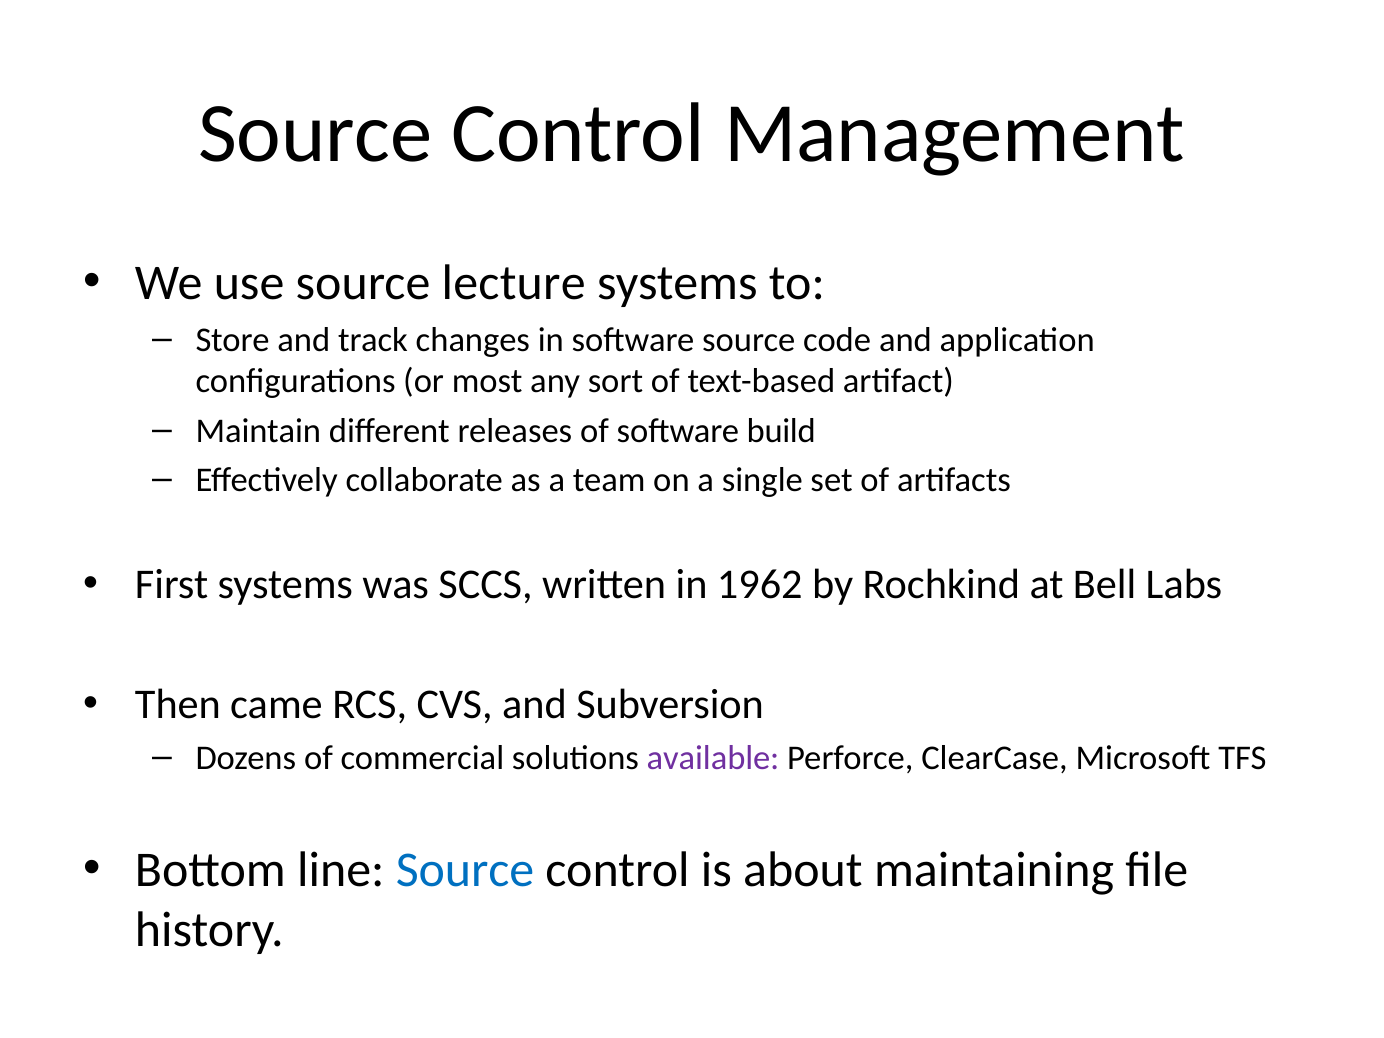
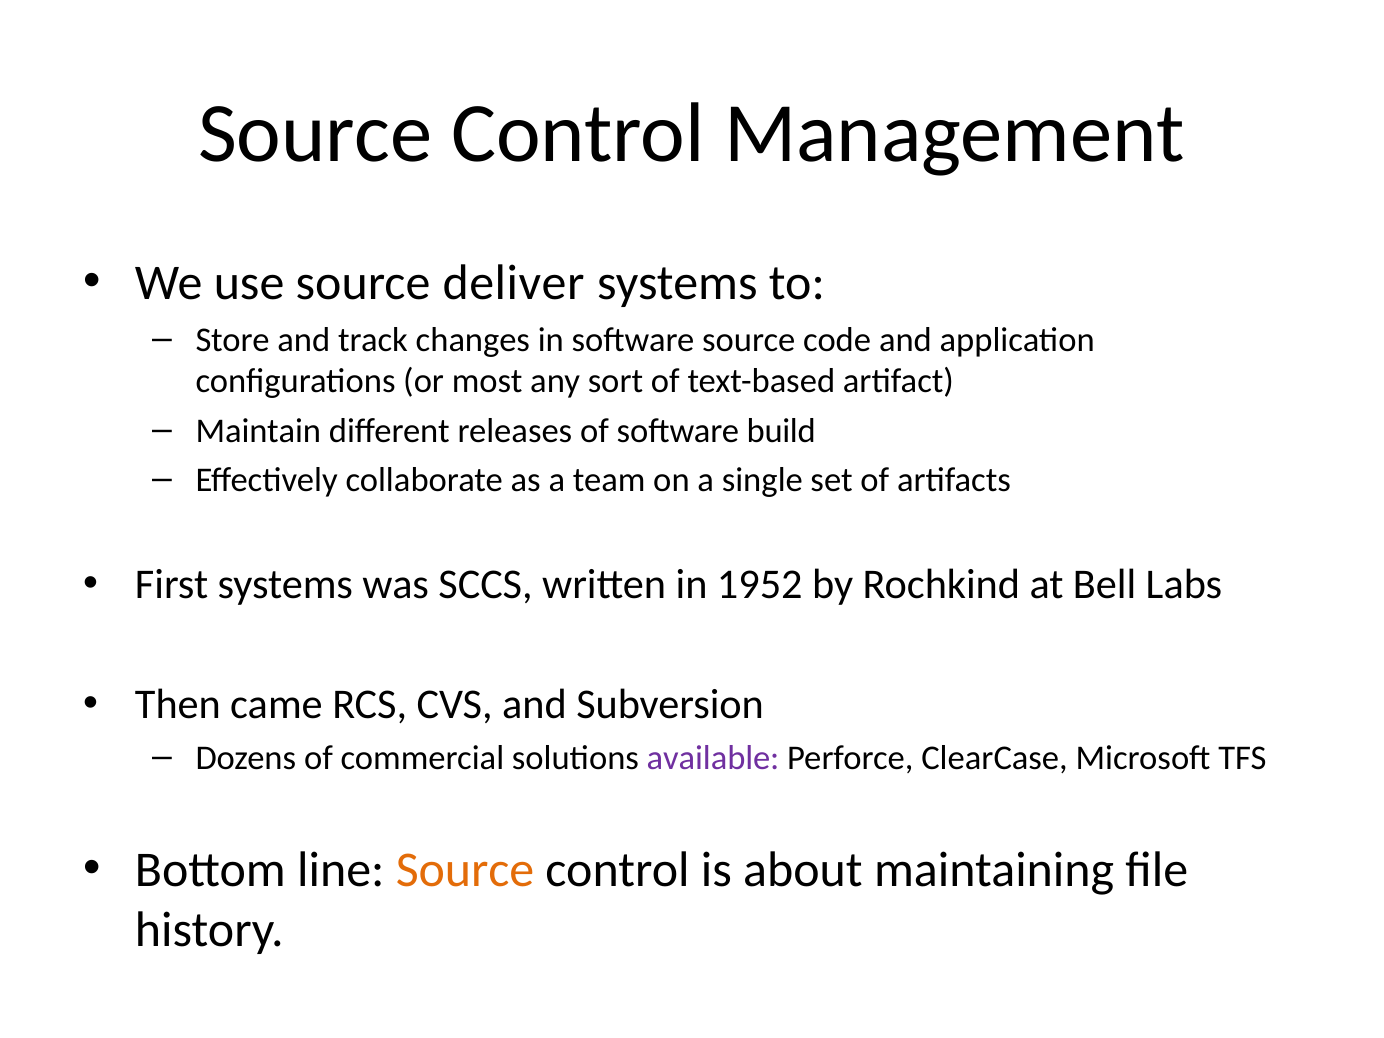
lecture: lecture -> deliver (514, 283)
1962: 1962 -> 1952 (760, 585)
Source colour: blue -> orange (465, 870)
